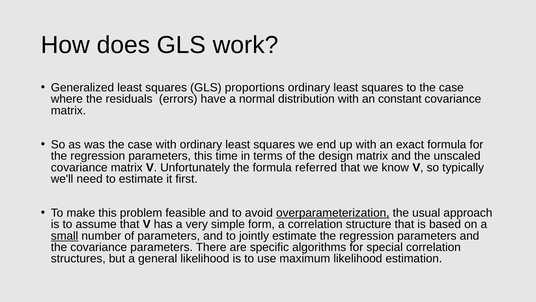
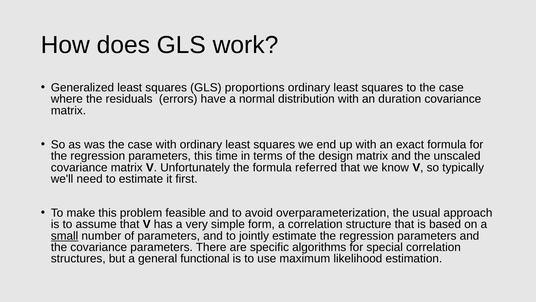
constant: constant -> duration (400, 99)
overparameterization underline: present -> none (333, 213)
general likelihood: likelihood -> functional (205, 258)
